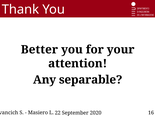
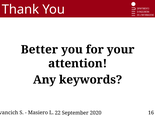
separable: separable -> keywords (91, 80)
